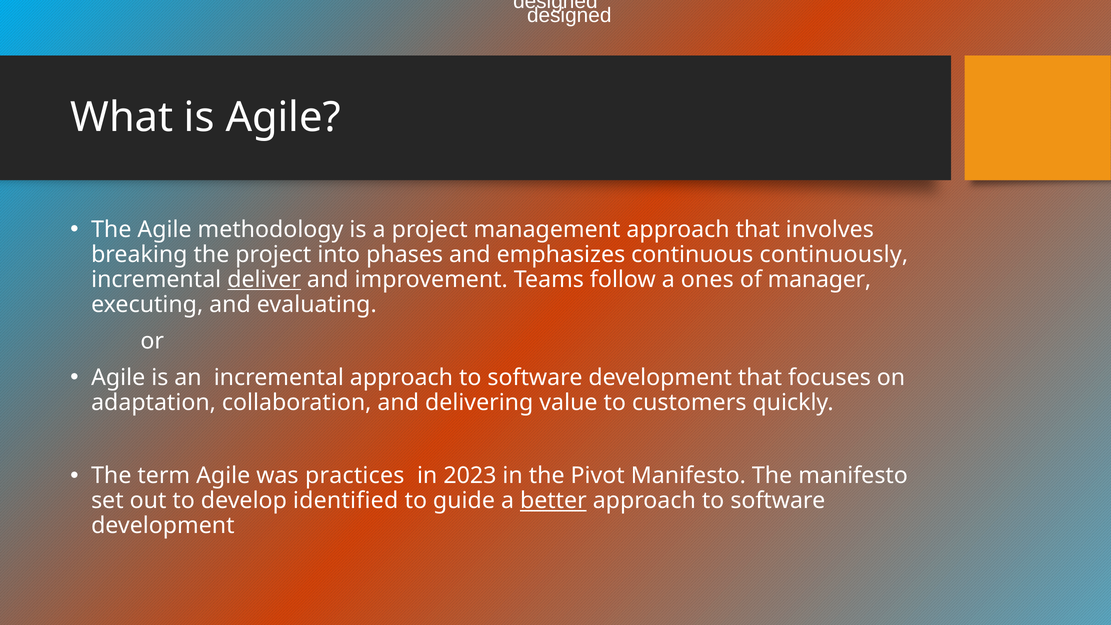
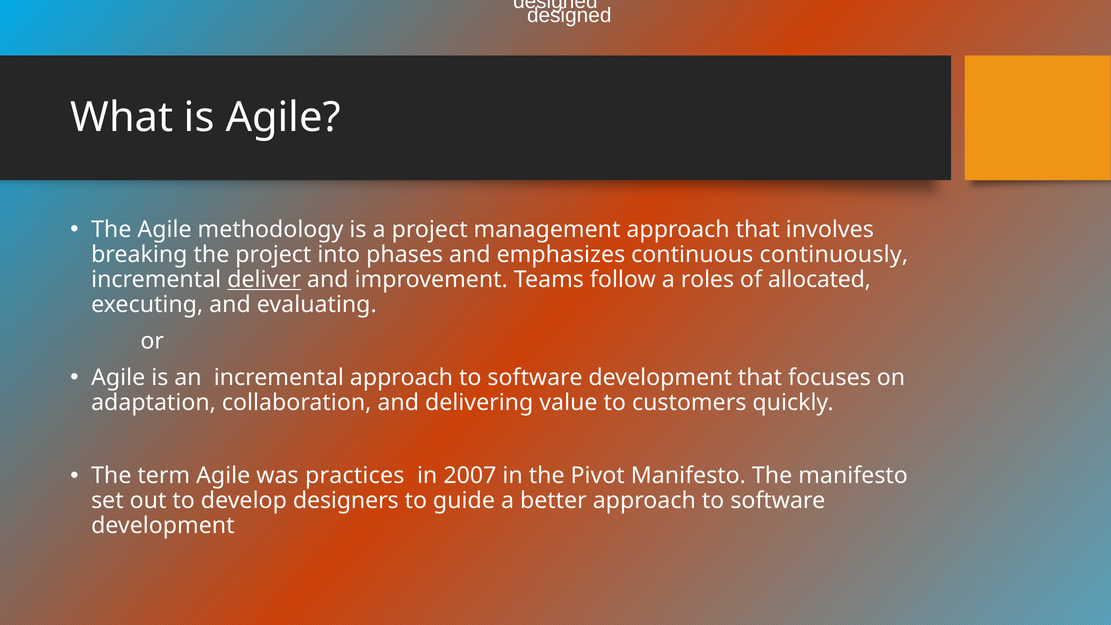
ones: ones -> roles (707, 279)
manager: manager -> allocated (819, 279)
2023: 2023 -> 2007 (470, 476)
identified: identified -> designers (346, 501)
better underline: present -> none (553, 501)
